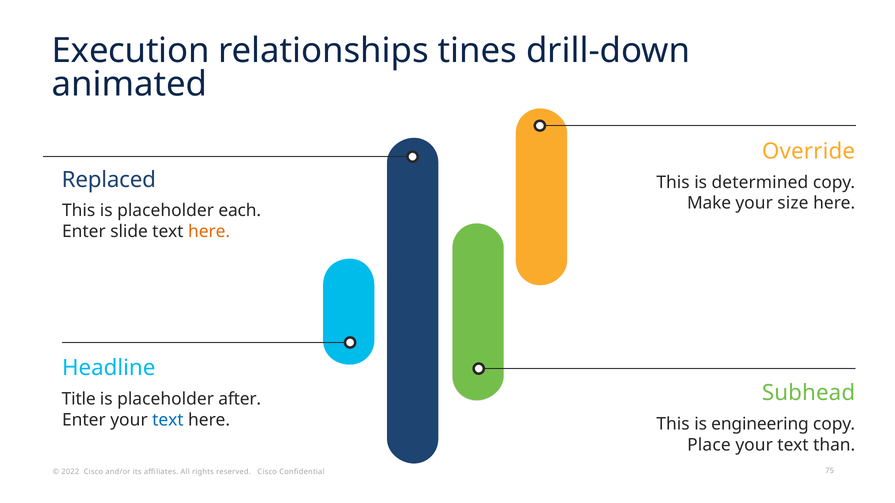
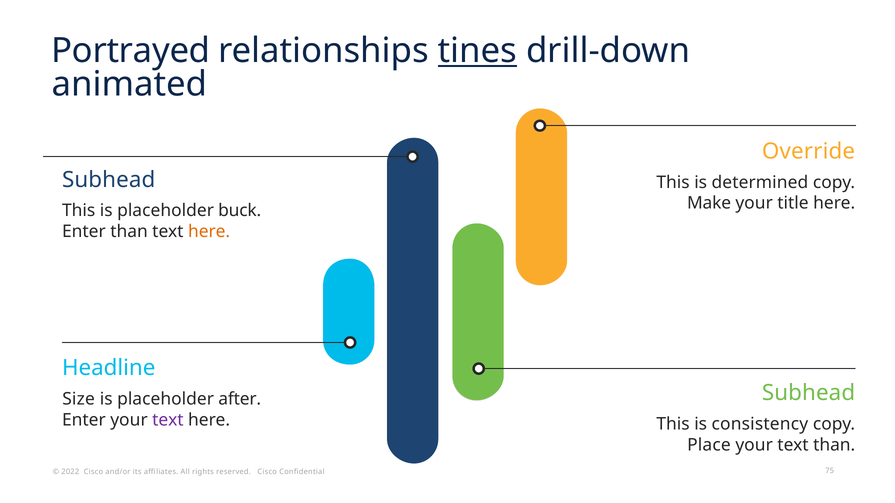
Execution: Execution -> Portrayed (131, 51)
tines underline: none -> present (477, 51)
Replaced: Replaced -> Subhead (109, 180)
size: size -> title (793, 203)
each: each -> buck (240, 211)
Enter slide: slide -> than (129, 232)
Title: Title -> Size (79, 399)
text colour: blue -> purple (168, 420)
engineering: engineering -> consistency (760, 424)
